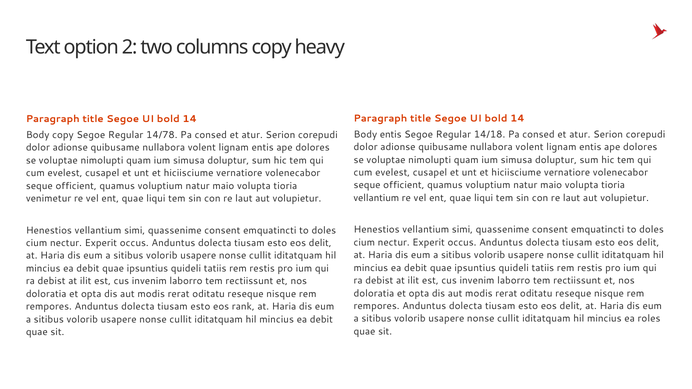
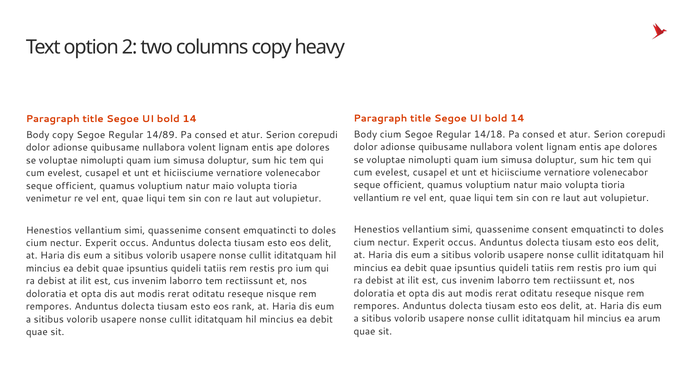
Body entis: entis -> cium (391, 134)
14/78: 14/78 -> 14/89 (162, 135)
roles: roles -> arum (649, 319)
